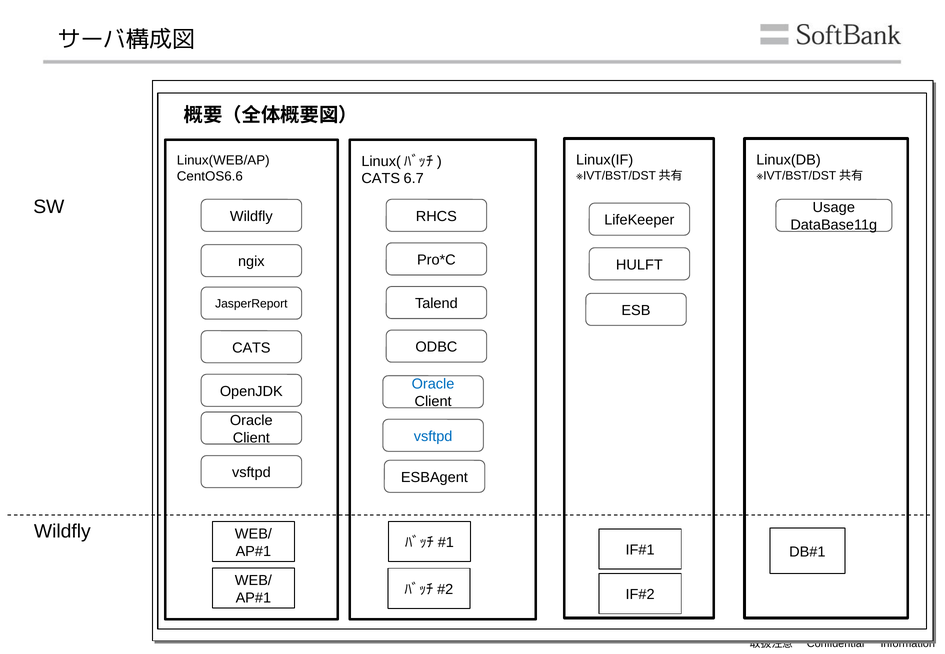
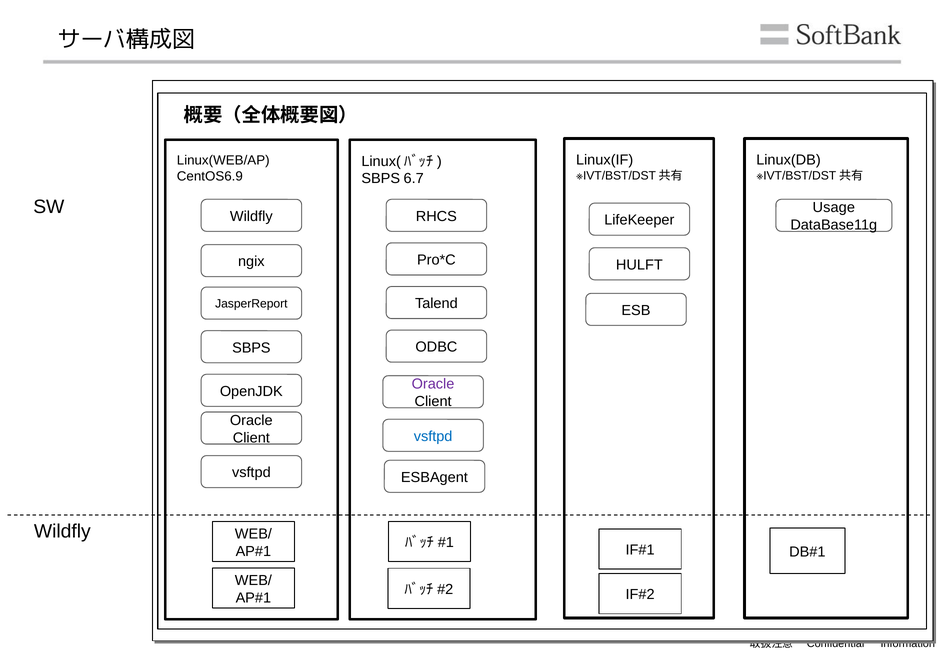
CentOS6.6: CentOS6.6 -> CentOS6.9 (210, 177)
CATS: CATS -> SBPS (381, 179)
CATS: CATS -> SBPS (251, 348)
Oracle colour: blue -> purple (433, 384)
